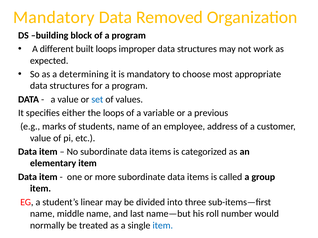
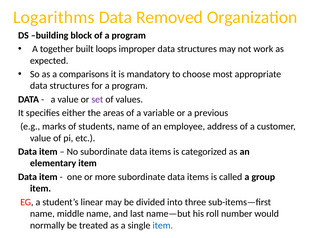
Mandatory: Mandatory -> Logarithms (54, 17)
different: different -> together (57, 49)
determining: determining -> comparisons (84, 74)
set colour: blue -> purple (97, 100)
the loops: loops -> areas (114, 113)
